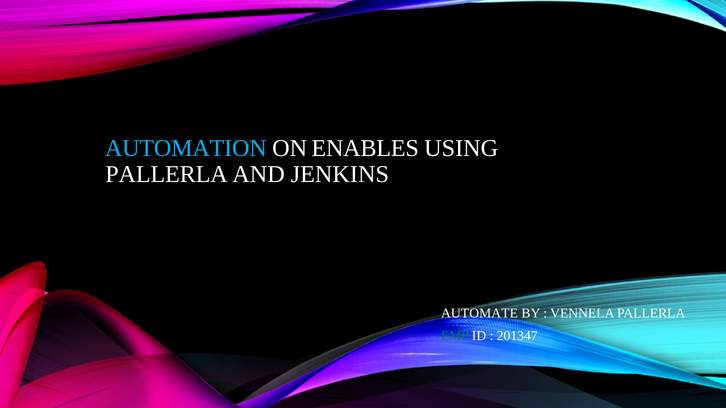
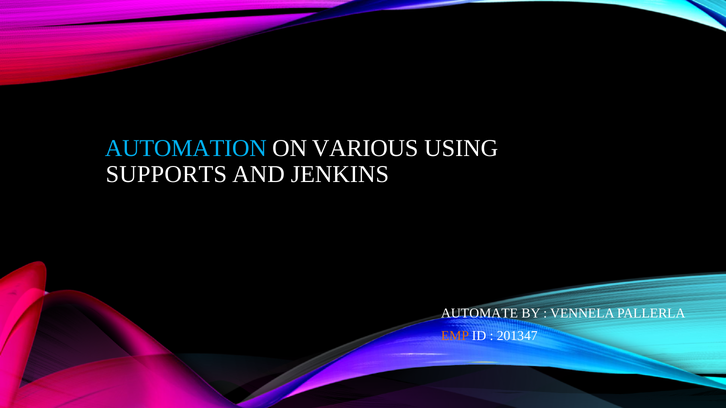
ENABLES: ENABLES -> VARIOUS (365, 148)
PALLERLA: PALLERLA -> SUPPORTS (166, 175)
EMP colour: green -> orange (455, 336)
